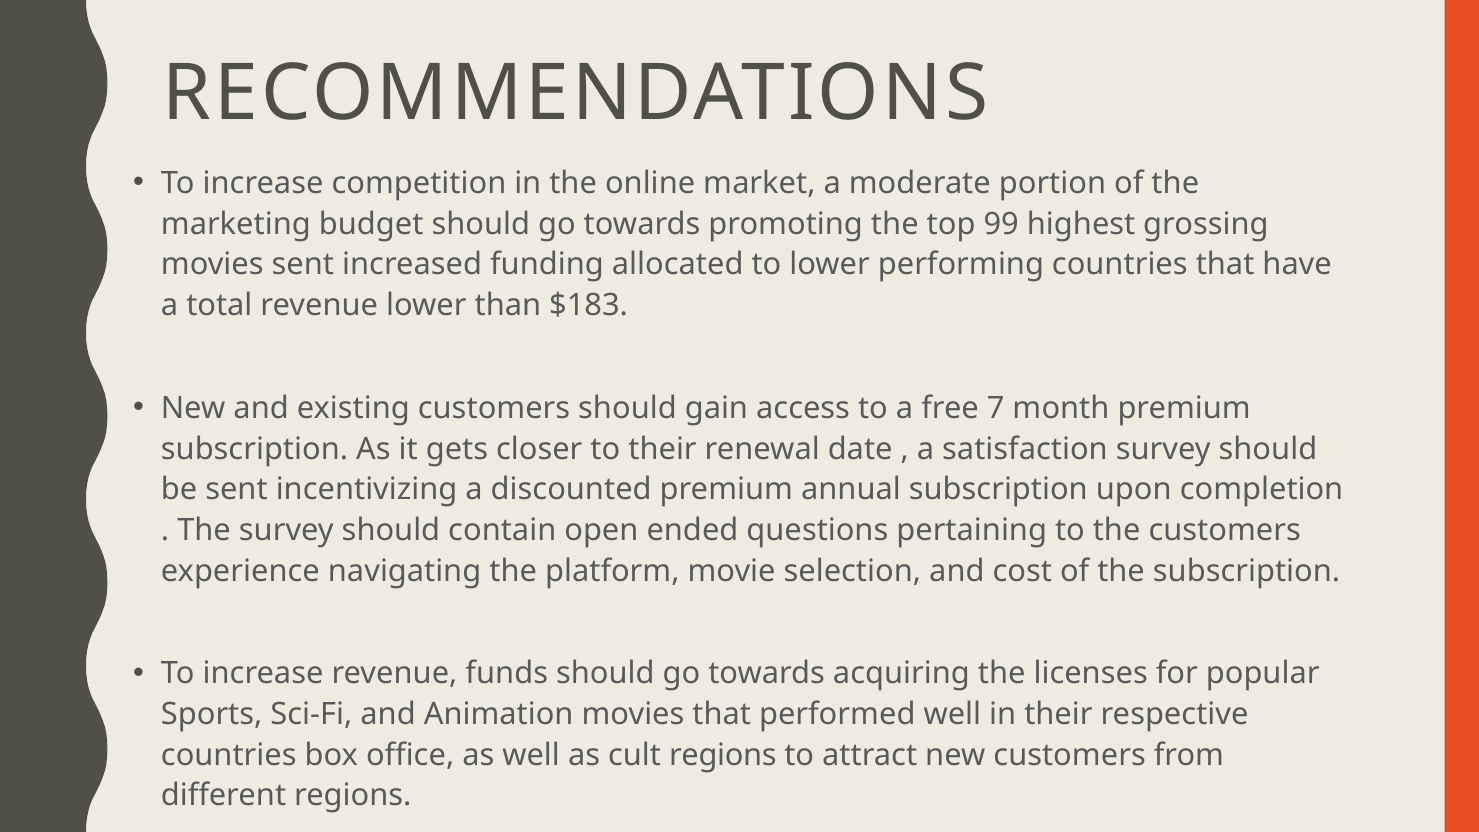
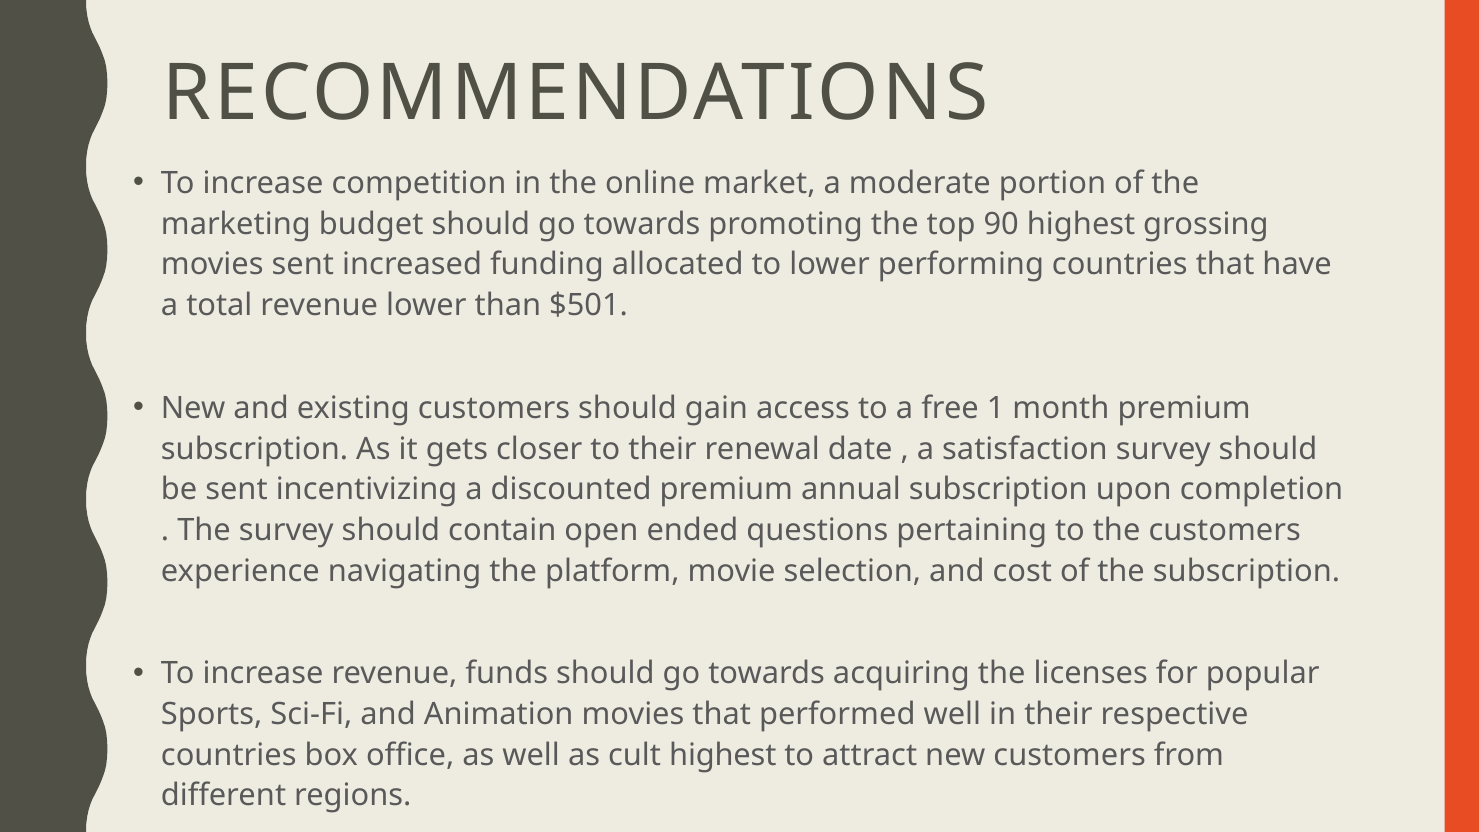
99: 99 -> 90 (1001, 224)
$183: $183 -> $501 (589, 305)
7: 7 -> 1 (996, 408)
cult regions: regions -> highest (723, 755)
